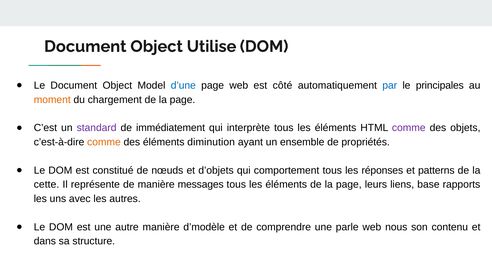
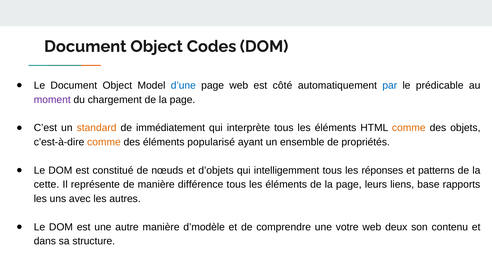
Utilise: Utilise -> Codes (212, 46)
principales: principales -> prédicable (440, 85)
moment colour: orange -> purple (52, 100)
standard colour: purple -> orange (97, 128)
comme colour: purple -> orange (409, 128)
diminution: diminution -> popularisé (211, 142)
comportement: comportement -> intelligemment (287, 170)
messages: messages -> différence (201, 184)
parle: parle -> votre (347, 227)
nous: nous -> deux (396, 227)
